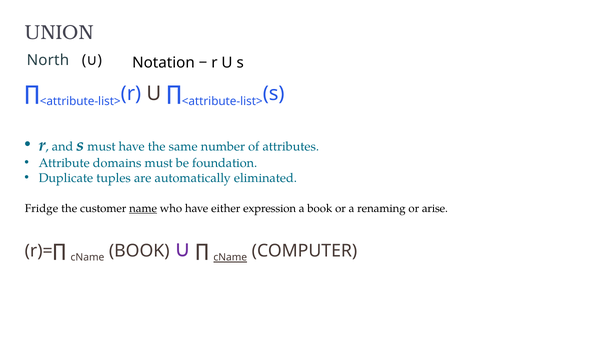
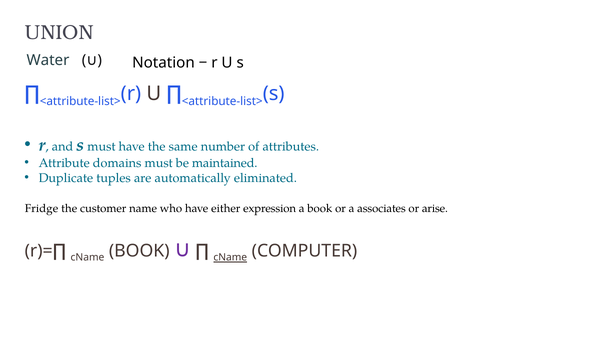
North: North -> Water (48, 60)
foundation: foundation -> maintained (225, 163)
name underline: present -> none (143, 209)
renaming: renaming -> associates (381, 209)
